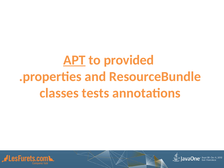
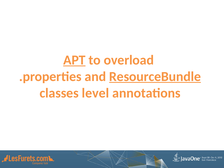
provided: provided -> overload (129, 60)
ResourceBundle underline: none -> present (155, 77)
tests: tests -> level (95, 93)
